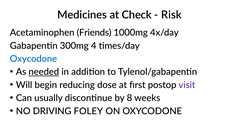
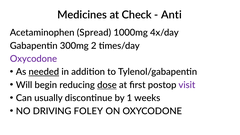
Risk: Risk -> Anti (171, 15)
Friends: Friends -> Spread (94, 33)
4: 4 -> 2 (94, 46)
Oxycodone colour: blue -> purple (33, 59)
dose underline: none -> present (107, 85)
8: 8 -> 1 (129, 98)
